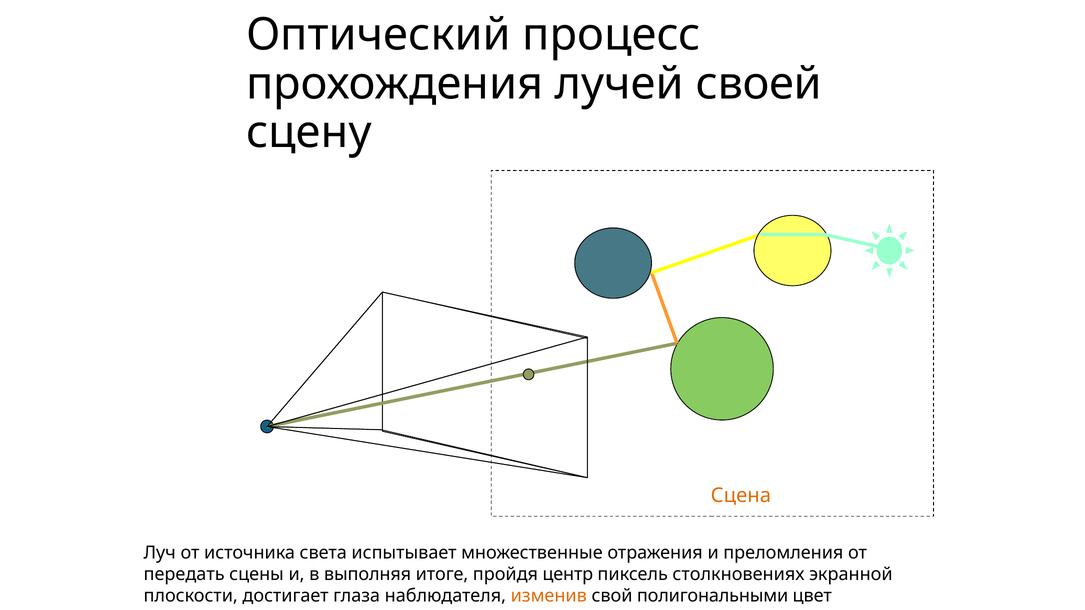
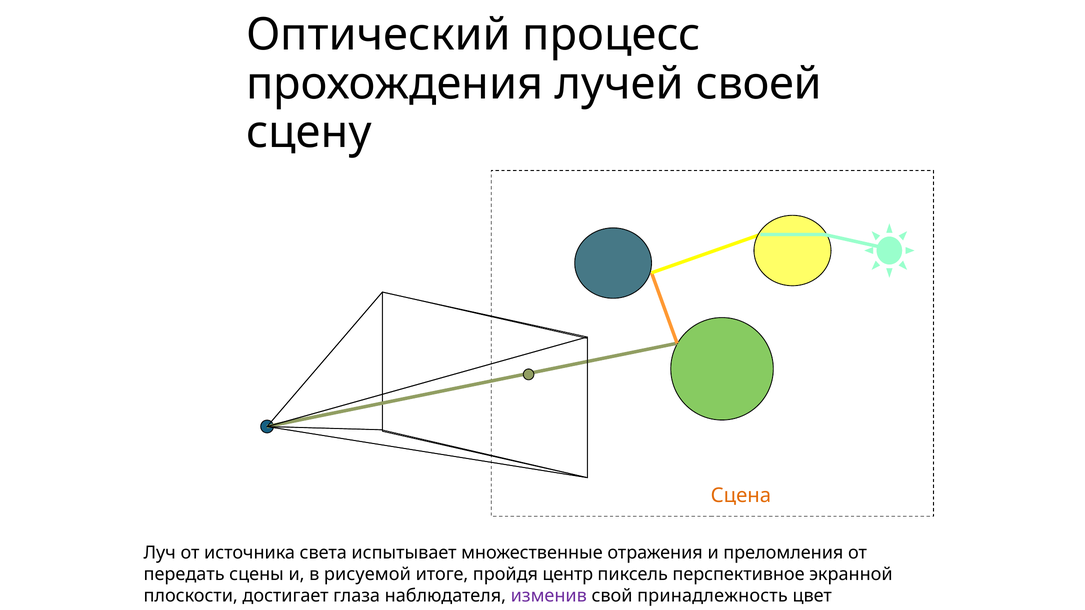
выполняя: выполняя -> рисуемой (367, 575)
столкновениях: столкновениях -> перспективное (739, 575)
изменив colour: orange -> purple (549, 596)
полигональными: полигональными -> принадлежность (712, 596)
